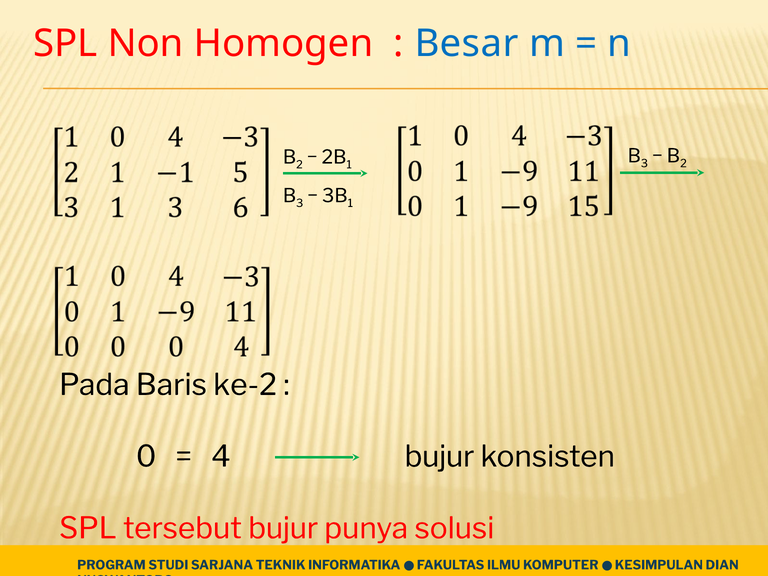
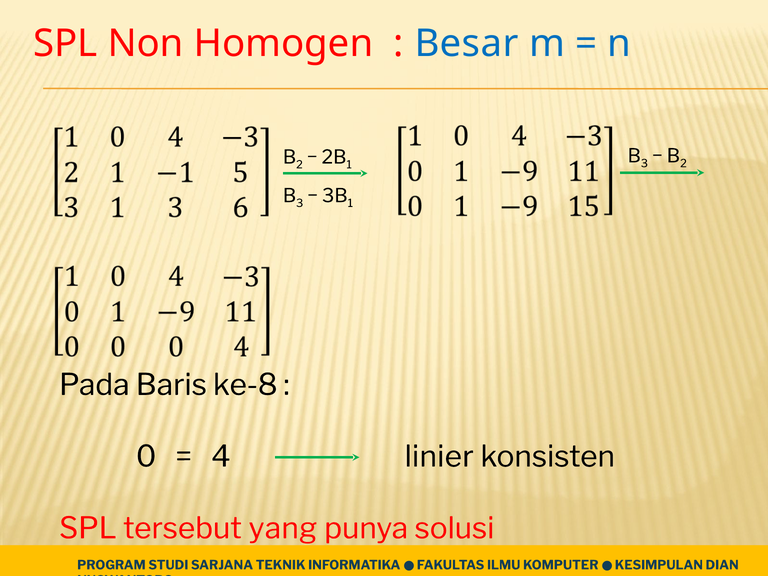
ke-2: ke-2 -> ke-8 (245, 385)
4 bujur: bujur -> linier (439, 457)
tersebut bujur: bujur -> yang (283, 528)
